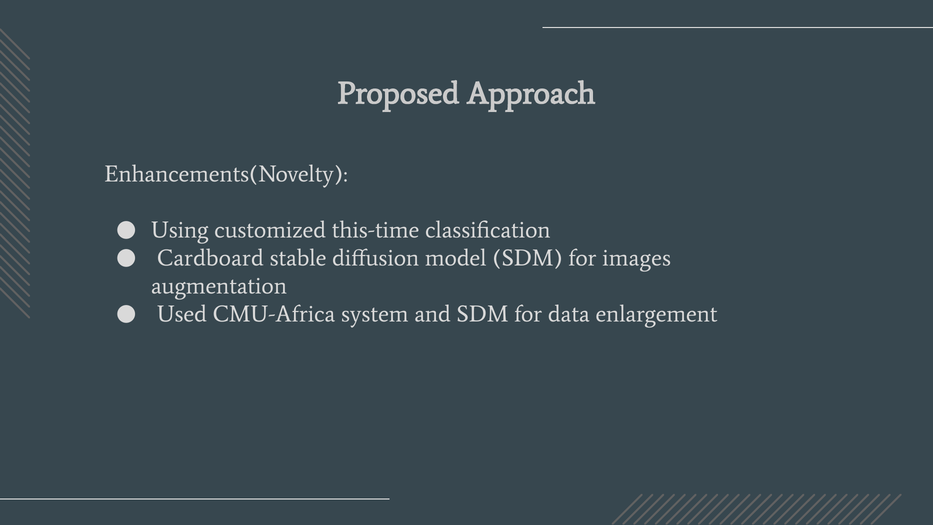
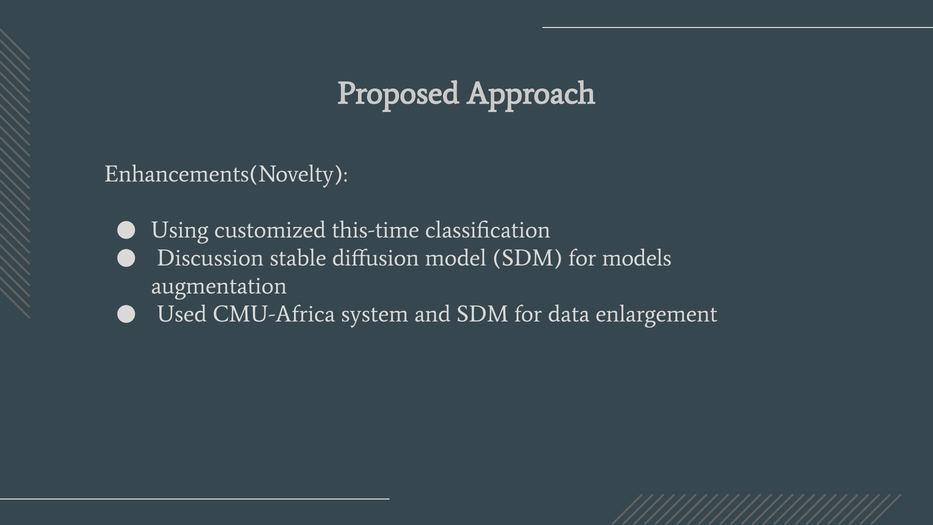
Cardboard: Cardboard -> Discussion (210, 258)
images: images -> models (637, 258)
